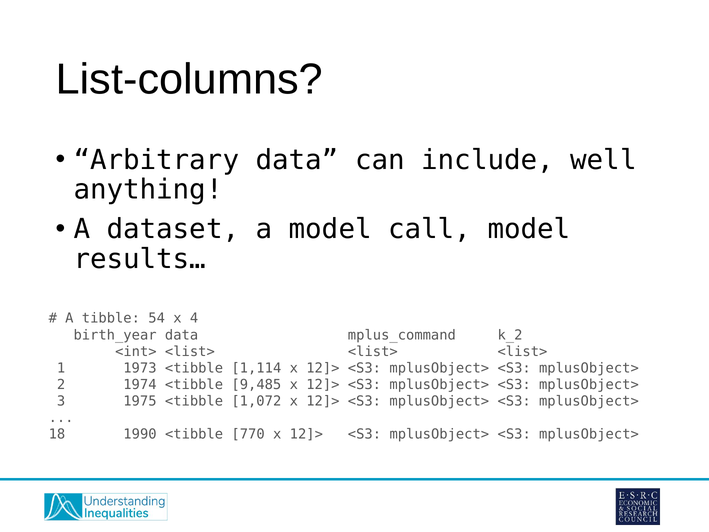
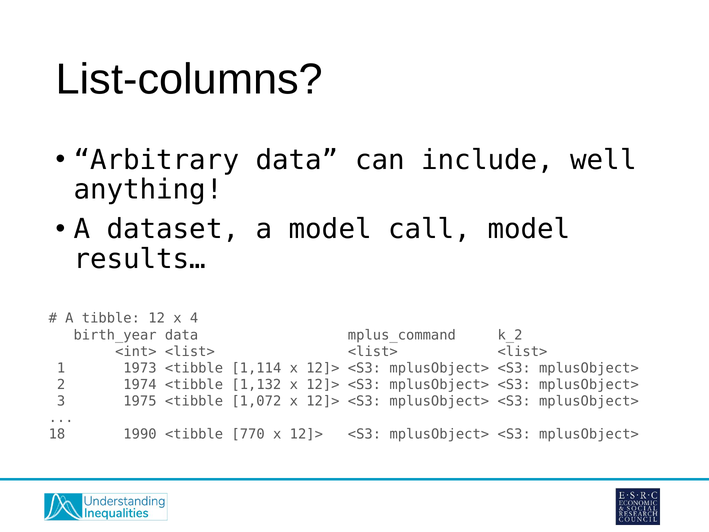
54: 54 -> 12 (157, 318)
9,485: 9,485 -> 1,132 (256, 384)
